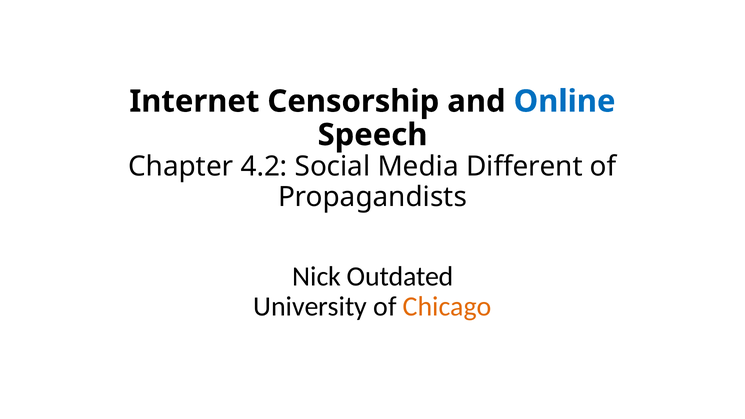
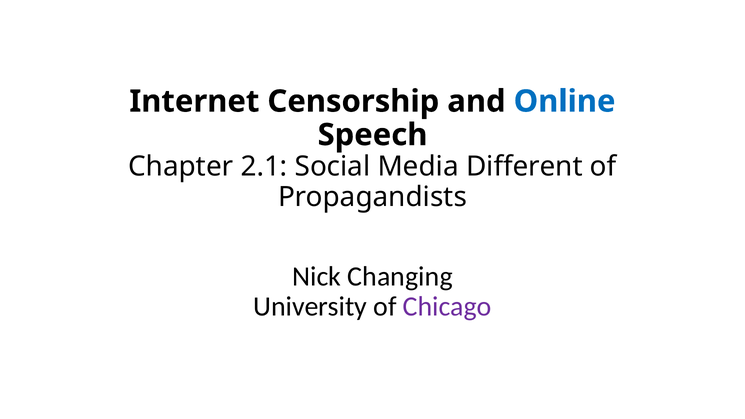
4.2: 4.2 -> 2.1 (264, 167)
Outdated: Outdated -> Changing (400, 277)
Chicago colour: orange -> purple (447, 307)
